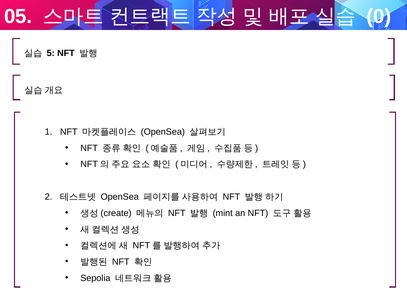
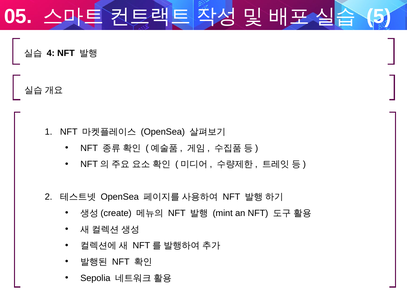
0: 0 -> 5 (379, 17)
5: 5 -> 4 (51, 53)
